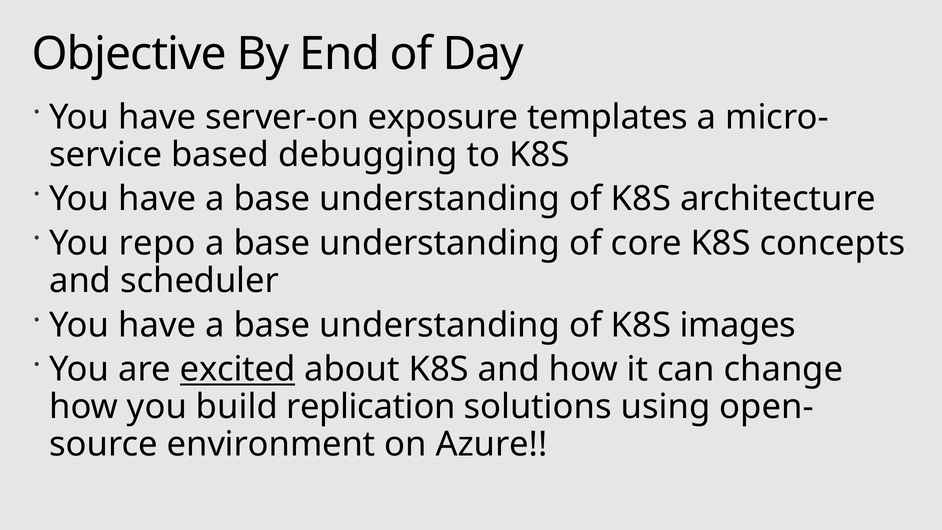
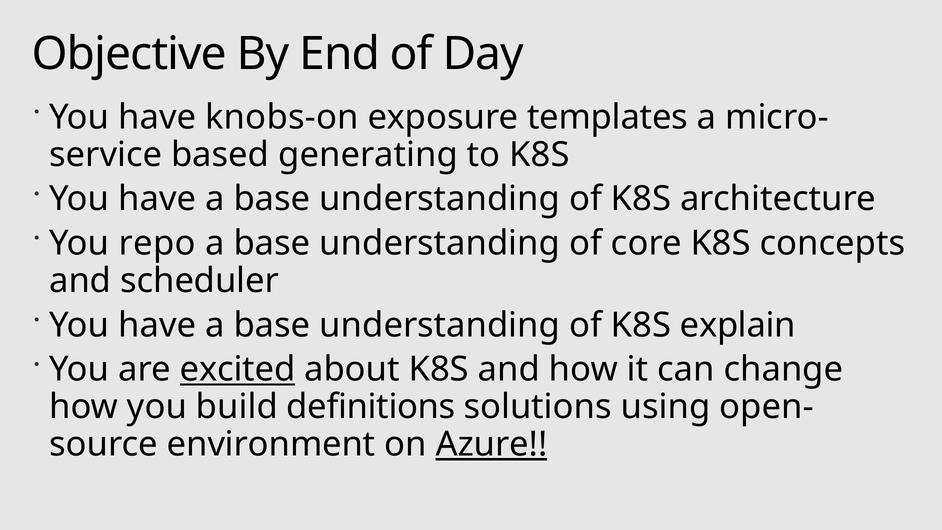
server-on: server-on -> knobs-on (282, 117)
debugging: debugging -> generating (368, 155)
images: images -> explain (738, 325)
replication: replication -> definitions (371, 407)
Azure underline: none -> present (492, 444)
